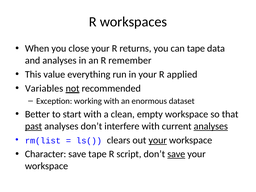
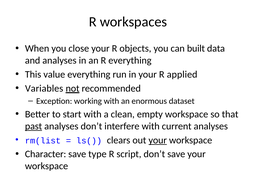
returns: returns -> objects (135, 48)
can tape: tape -> built (196, 48)
R remember: remember -> everything (130, 60)
analyses underline: present -> none (211, 126)
save tape: tape -> type (97, 154)
save underline: present -> none (176, 154)
